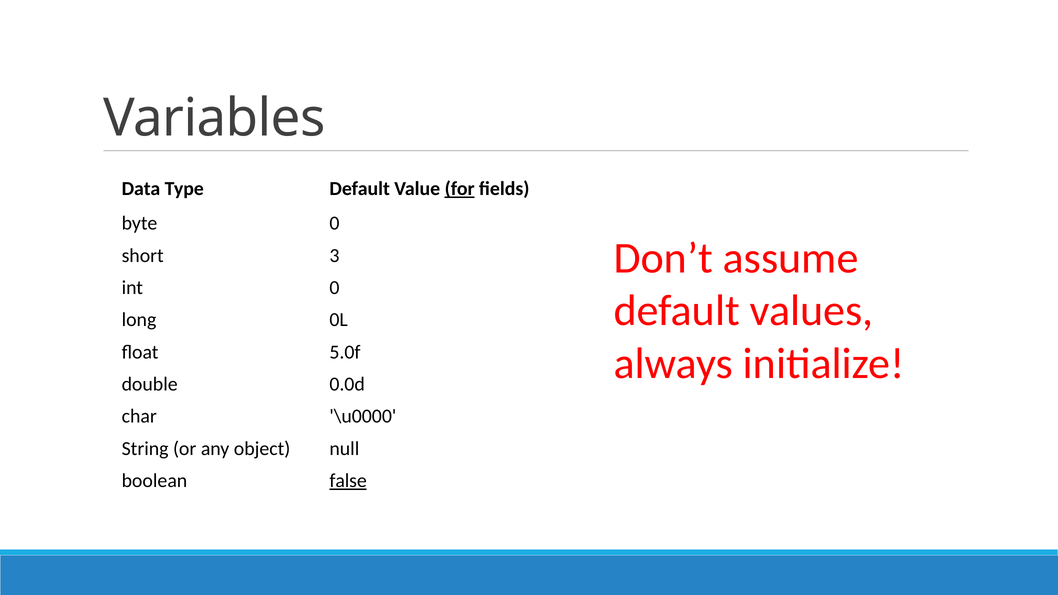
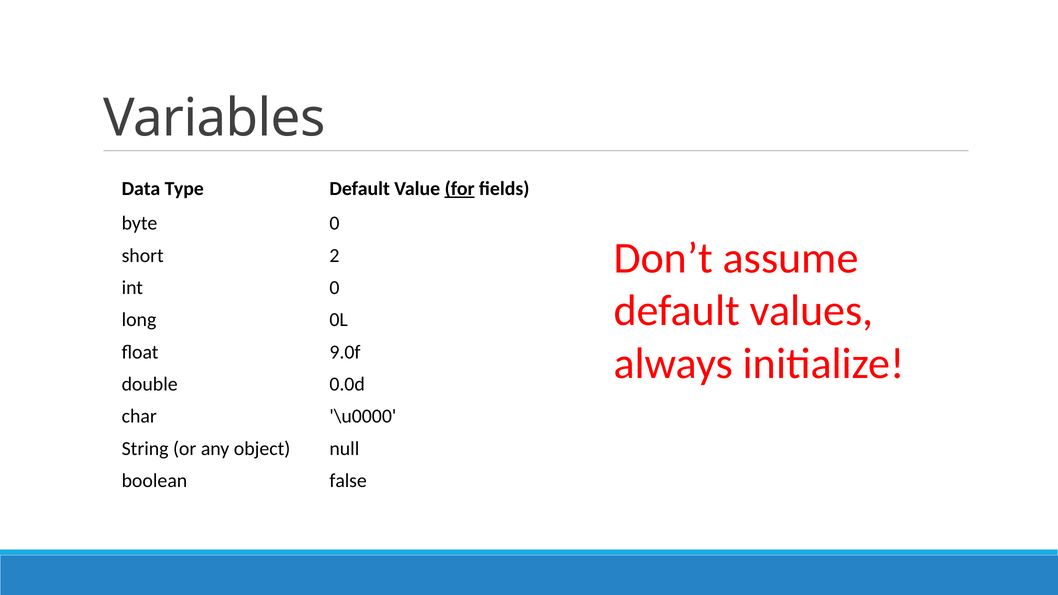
3: 3 -> 2 (334, 256)
5.0f: 5.0f -> 9.0f (345, 352)
false underline: present -> none (348, 481)
